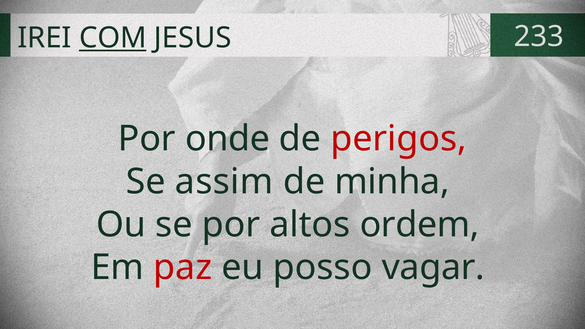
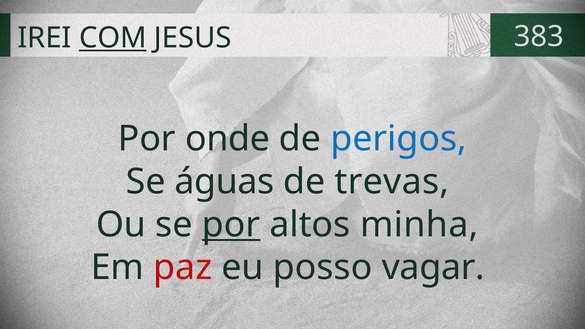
233: 233 -> 383 (539, 37)
perigos colour: red -> blue (399, 139)
assim: assim -> águas (224, 182)
minha: minha -> trevas (392, 182)
por underline: none -> present (231, 225)
ordem: ordem -> minha (419, 225)
